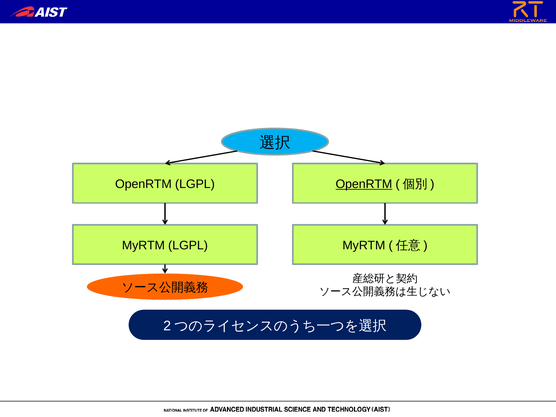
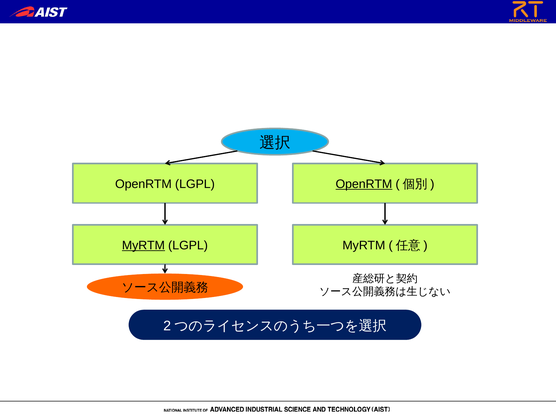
MyRTM underline: none -> present (143, 245)
